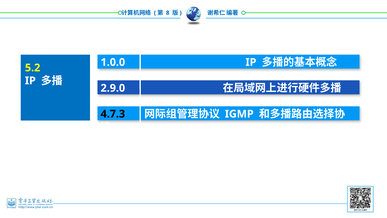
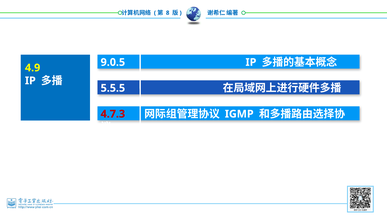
1.0.0: 1.0.0 -> 9.0.5 (113, 62)
5.2: 5.2 -> 4.9 (33, 68)
2.9.0: 2.9.0 -> 5.5.5 (113, 88)
4.7.3 colour: black -> red (113, 114)
